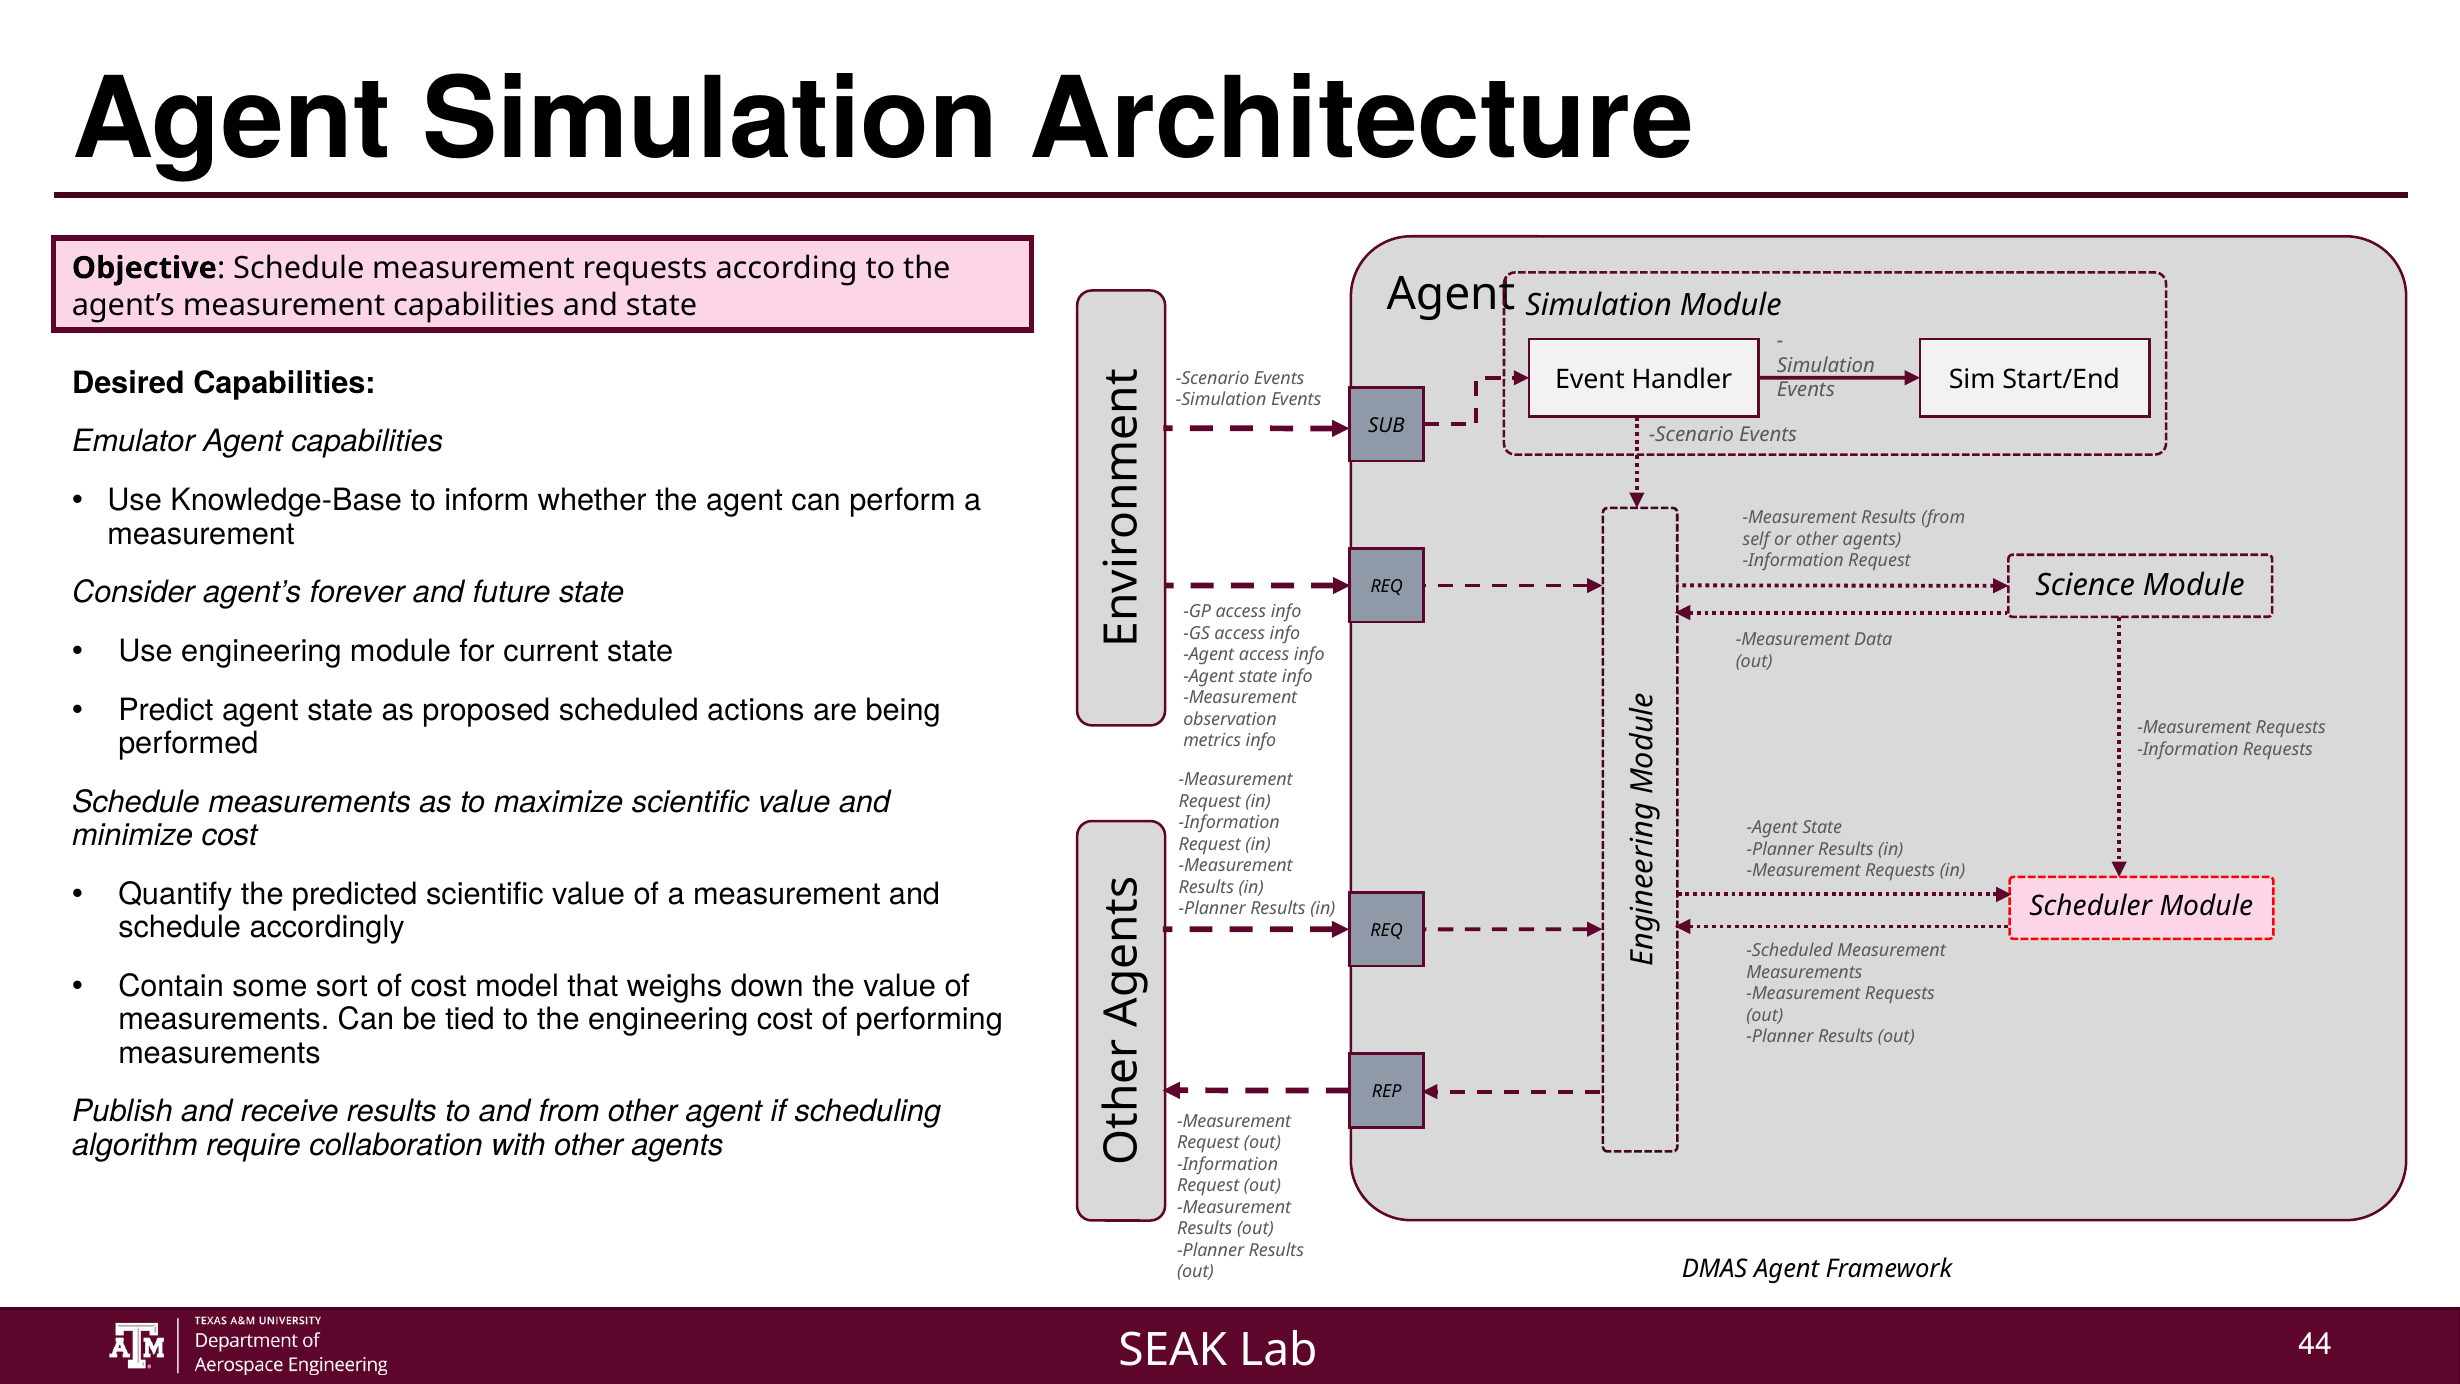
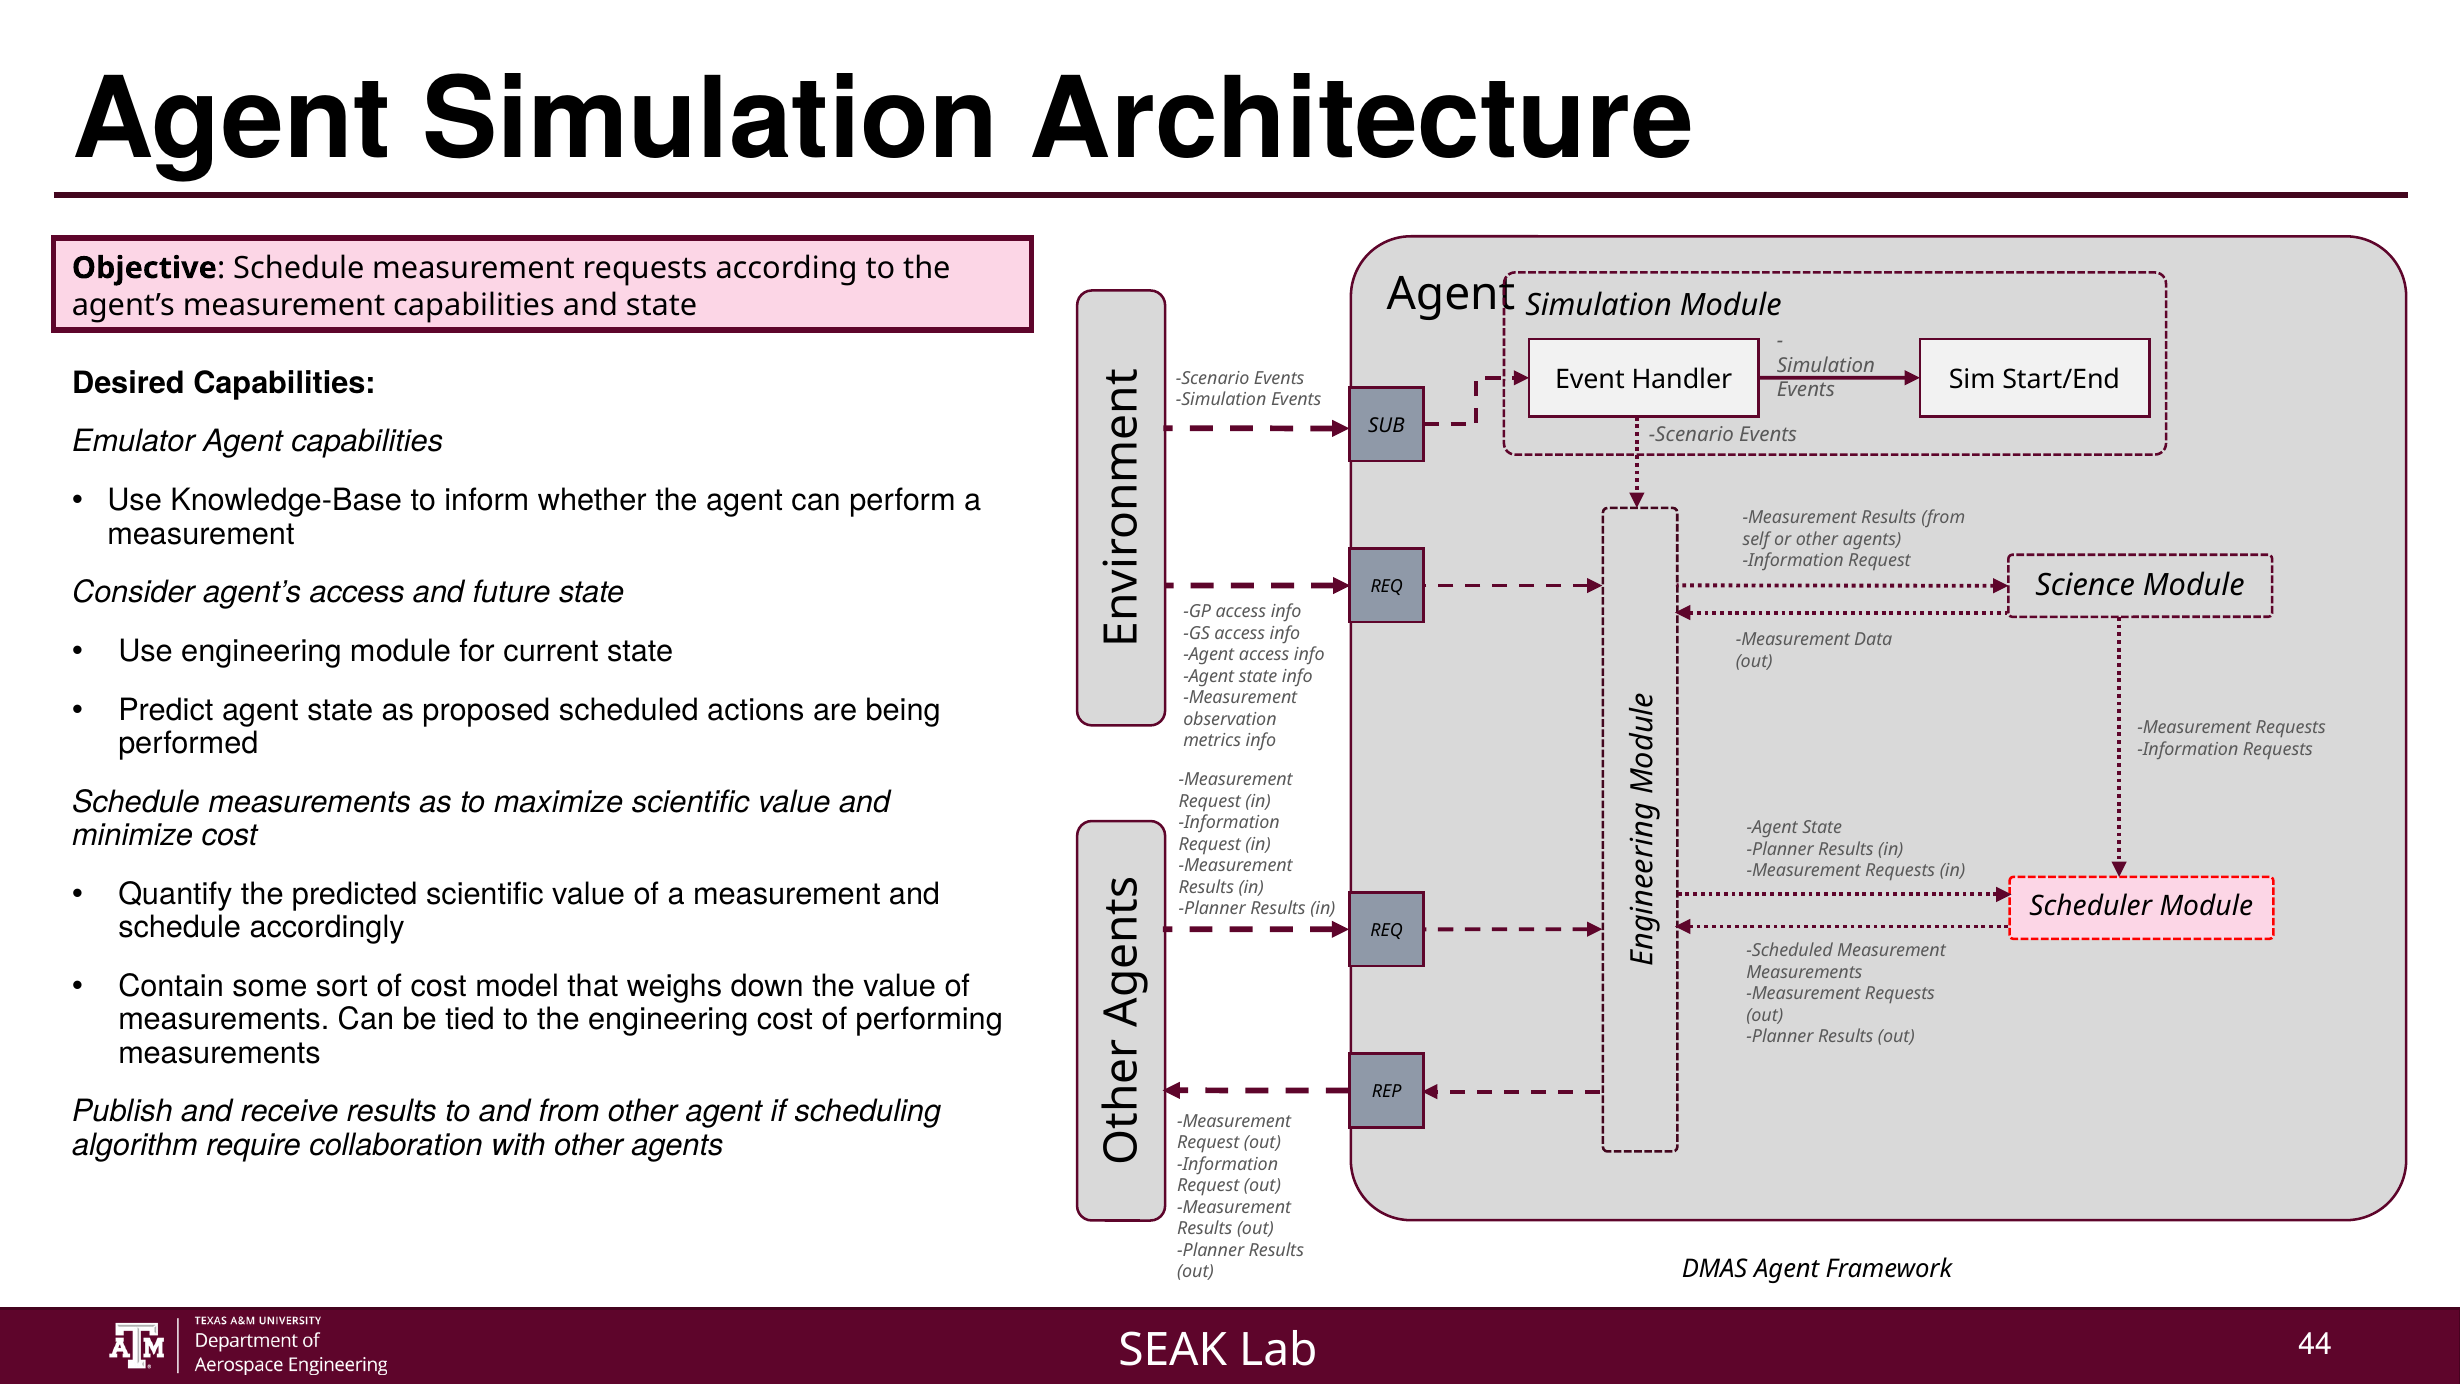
agent’s forever: forever -> access (357, 593)
